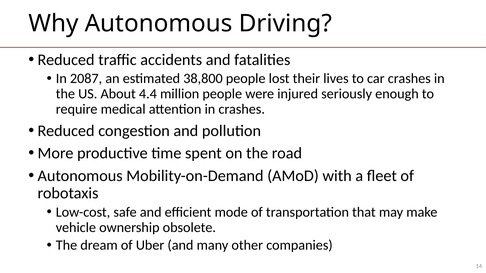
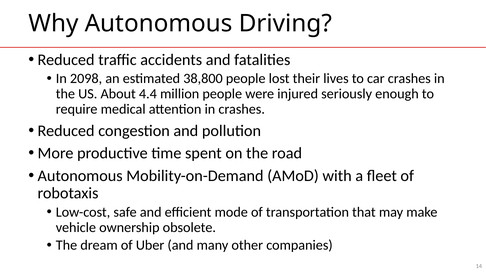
2087: 2087 -> 2098 (86, 79)
